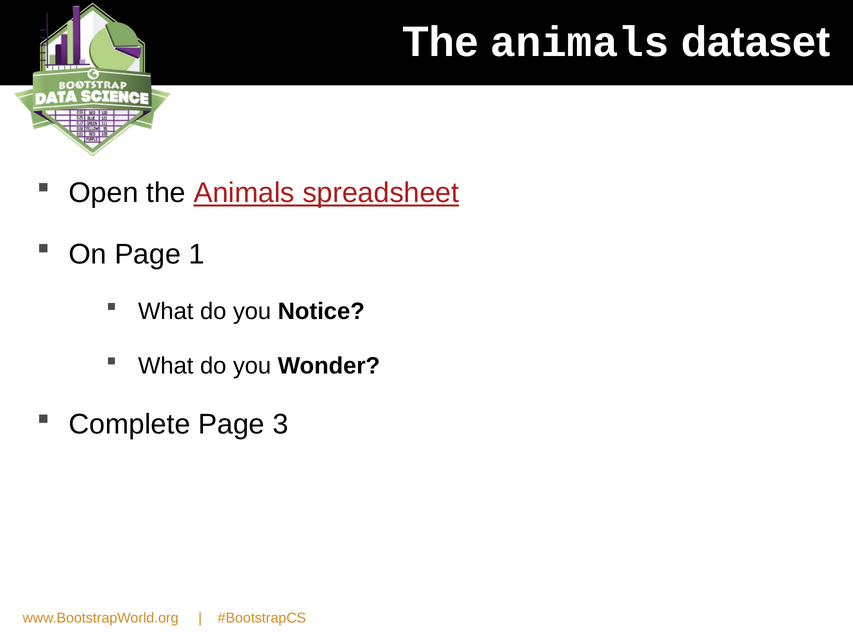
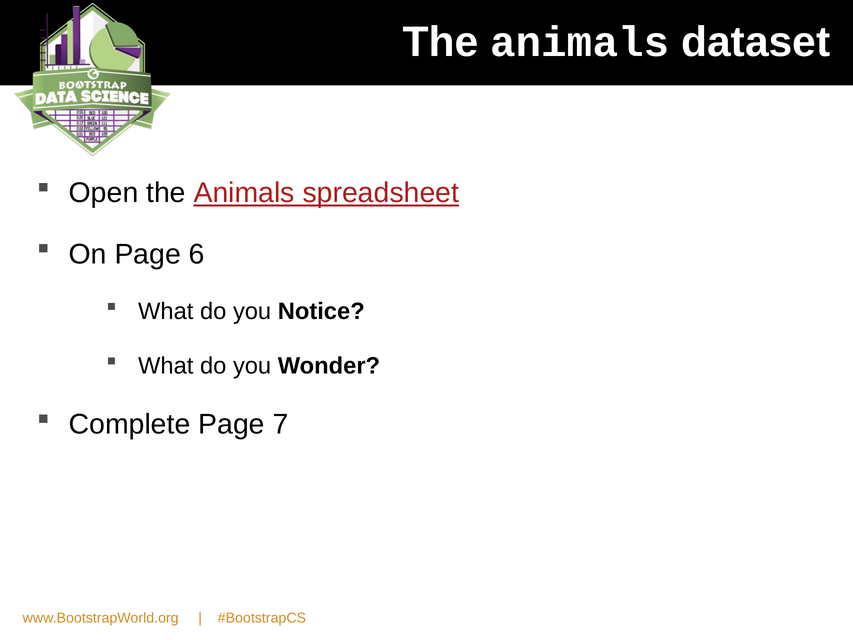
1: 1 -> 6 (197, 254)
3: 3 -> 7 (281, 424)
